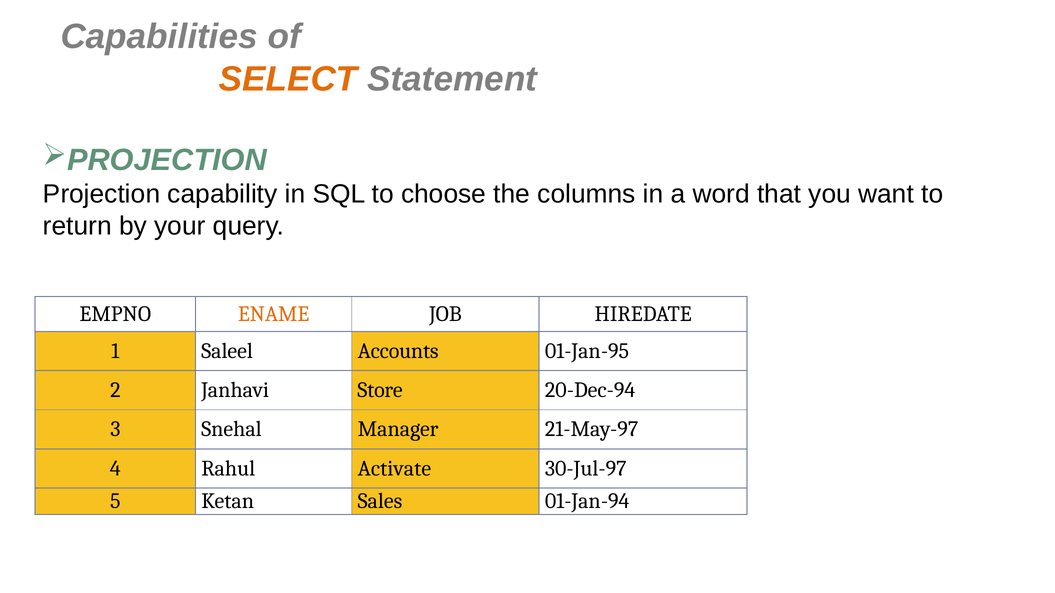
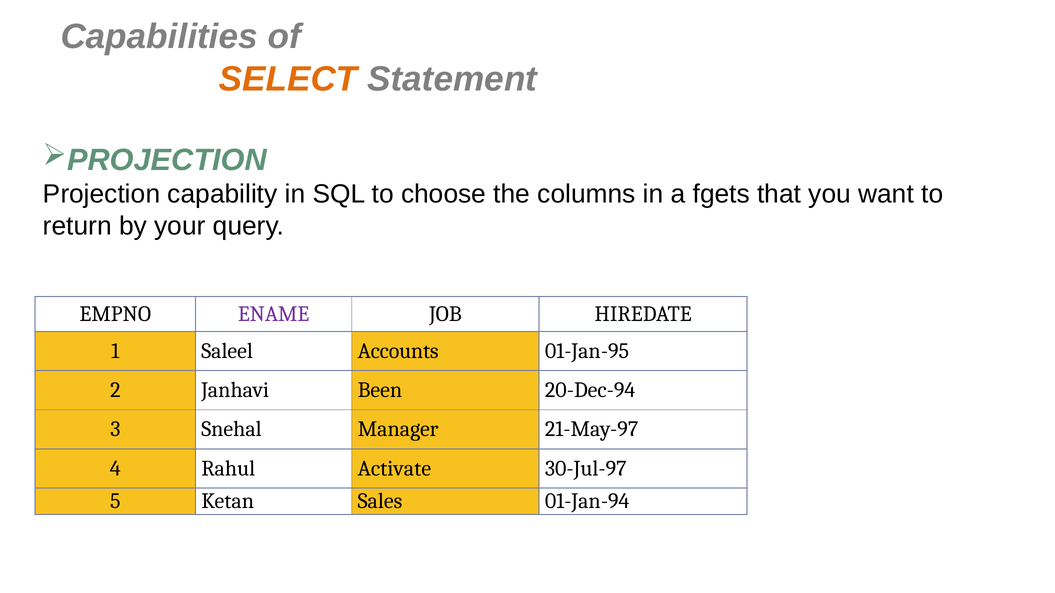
word: word -> fgets (721, 194)
ENAME colour: orange -> purple (274, 314)
Store: Store -> Been (380, 390)
